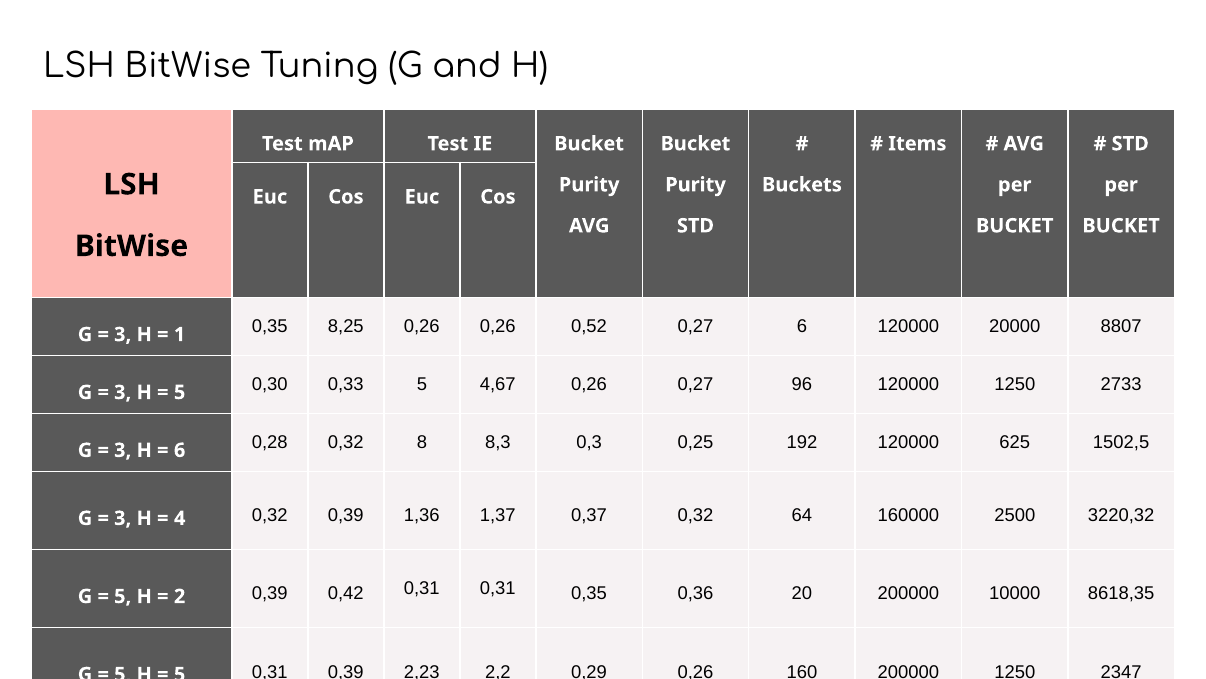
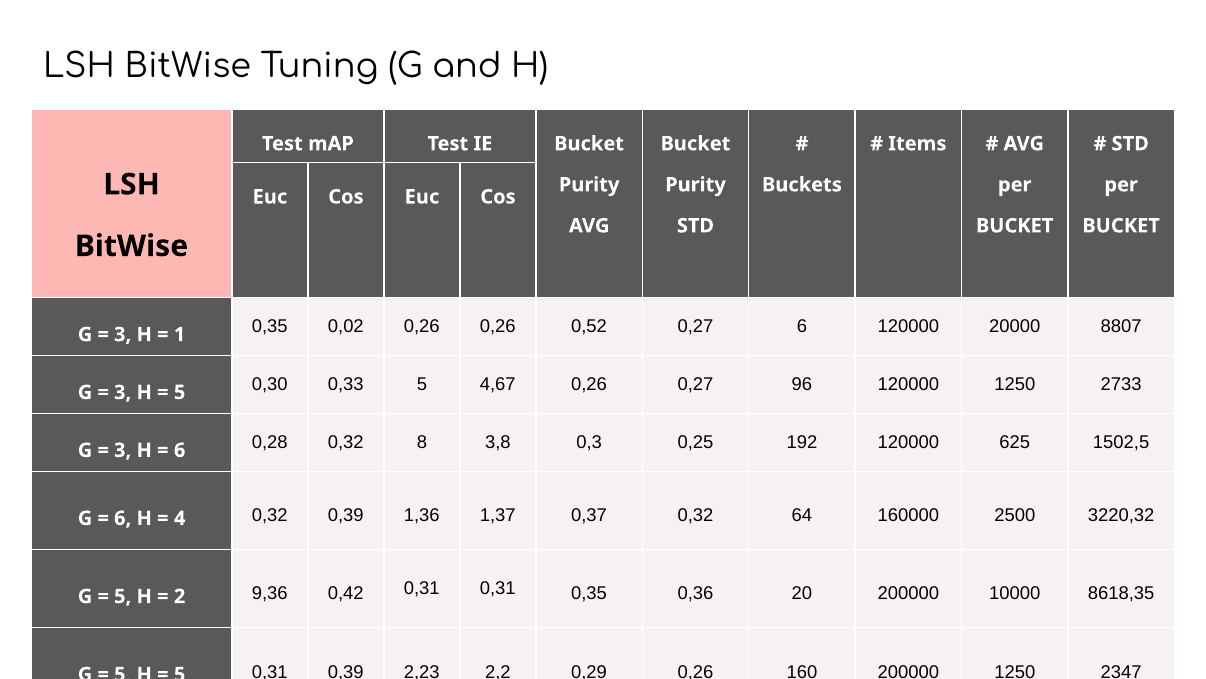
8,25: 8,25 -> 0,02 (346, 327)
8,3: 8,3 -> 3,8 (498, 442)
3: 3 -> 6 (123, 518)
2 0,39: 0,39 -> 9,36 (270, 593)
